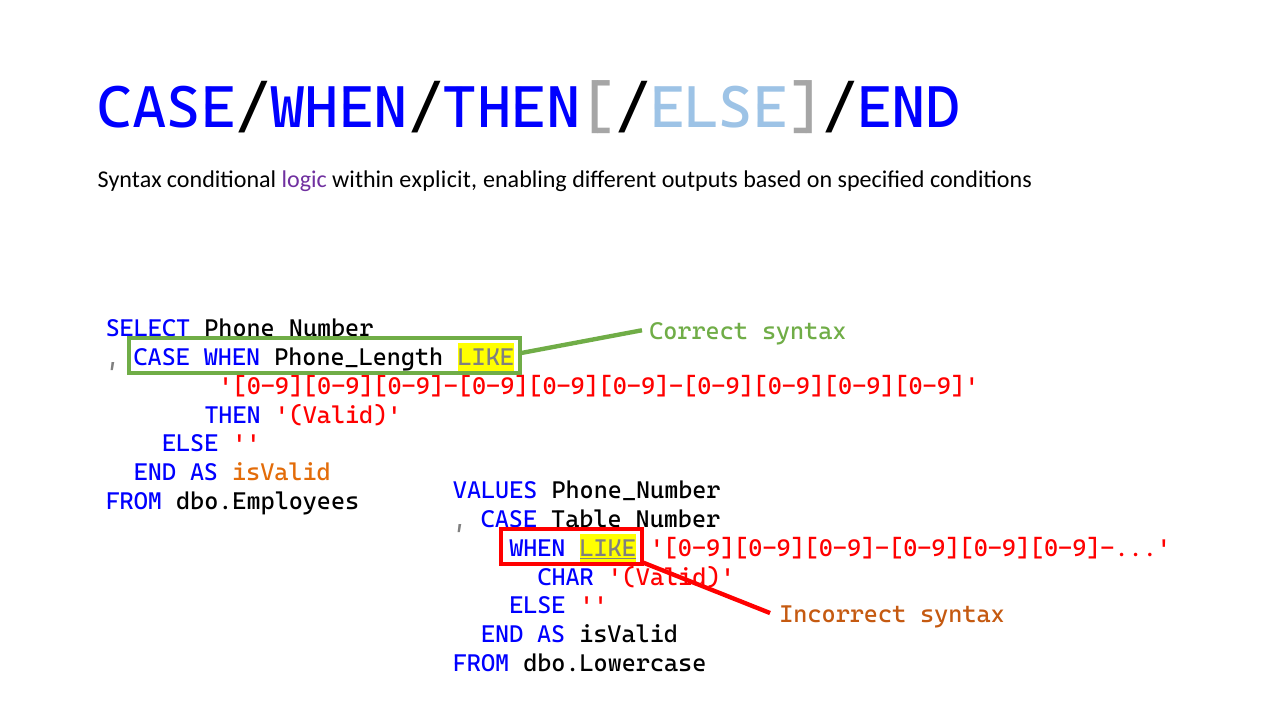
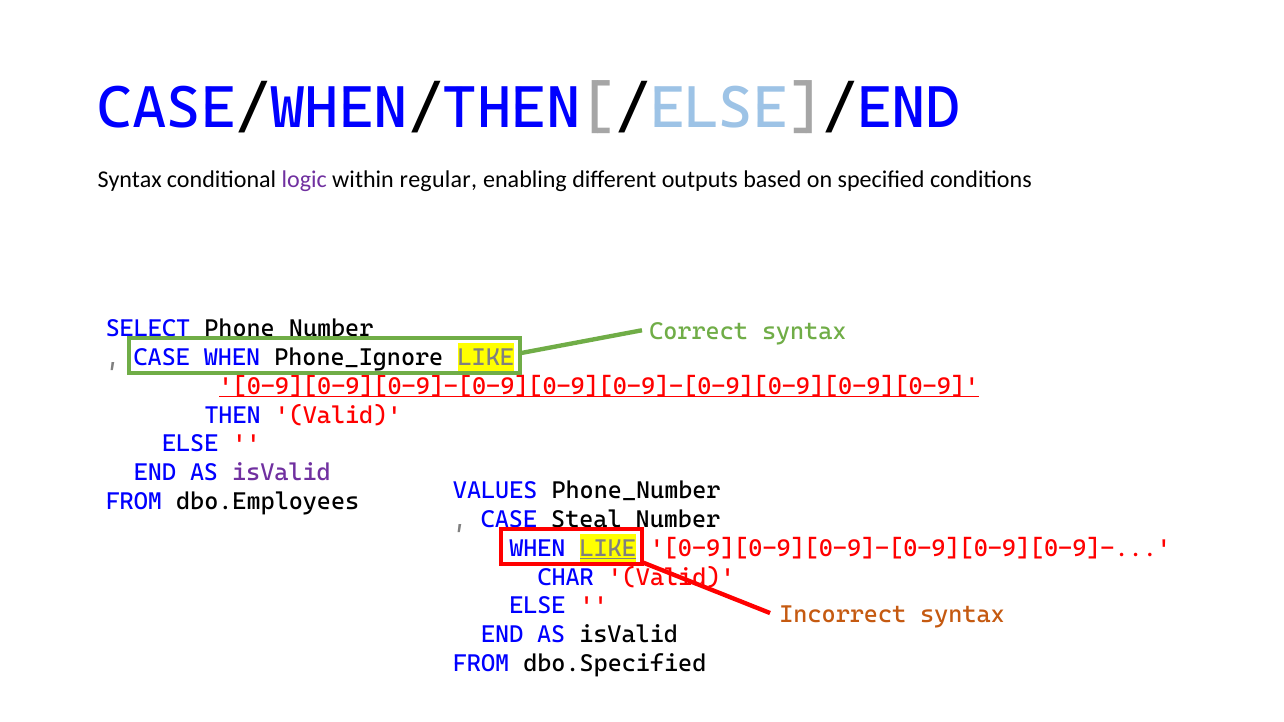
explicit: explicit -> regular (438, 179)
Phone_Length: Phone_Length -> Phone_Ignore (359, 357)
0-9][0-9][0-9]-[0-9][0-9][0-9]-[0-9][0-9][0-9][0-9 underline: none -> present (599, 386)
isValid colour: orange -> purple (281, 473)
Table_Number: Table_Number -> Steal_Number (636, 520)
dbo.Lowercase: dbo.Lowercase -> dbo.Specified (615, 664)
